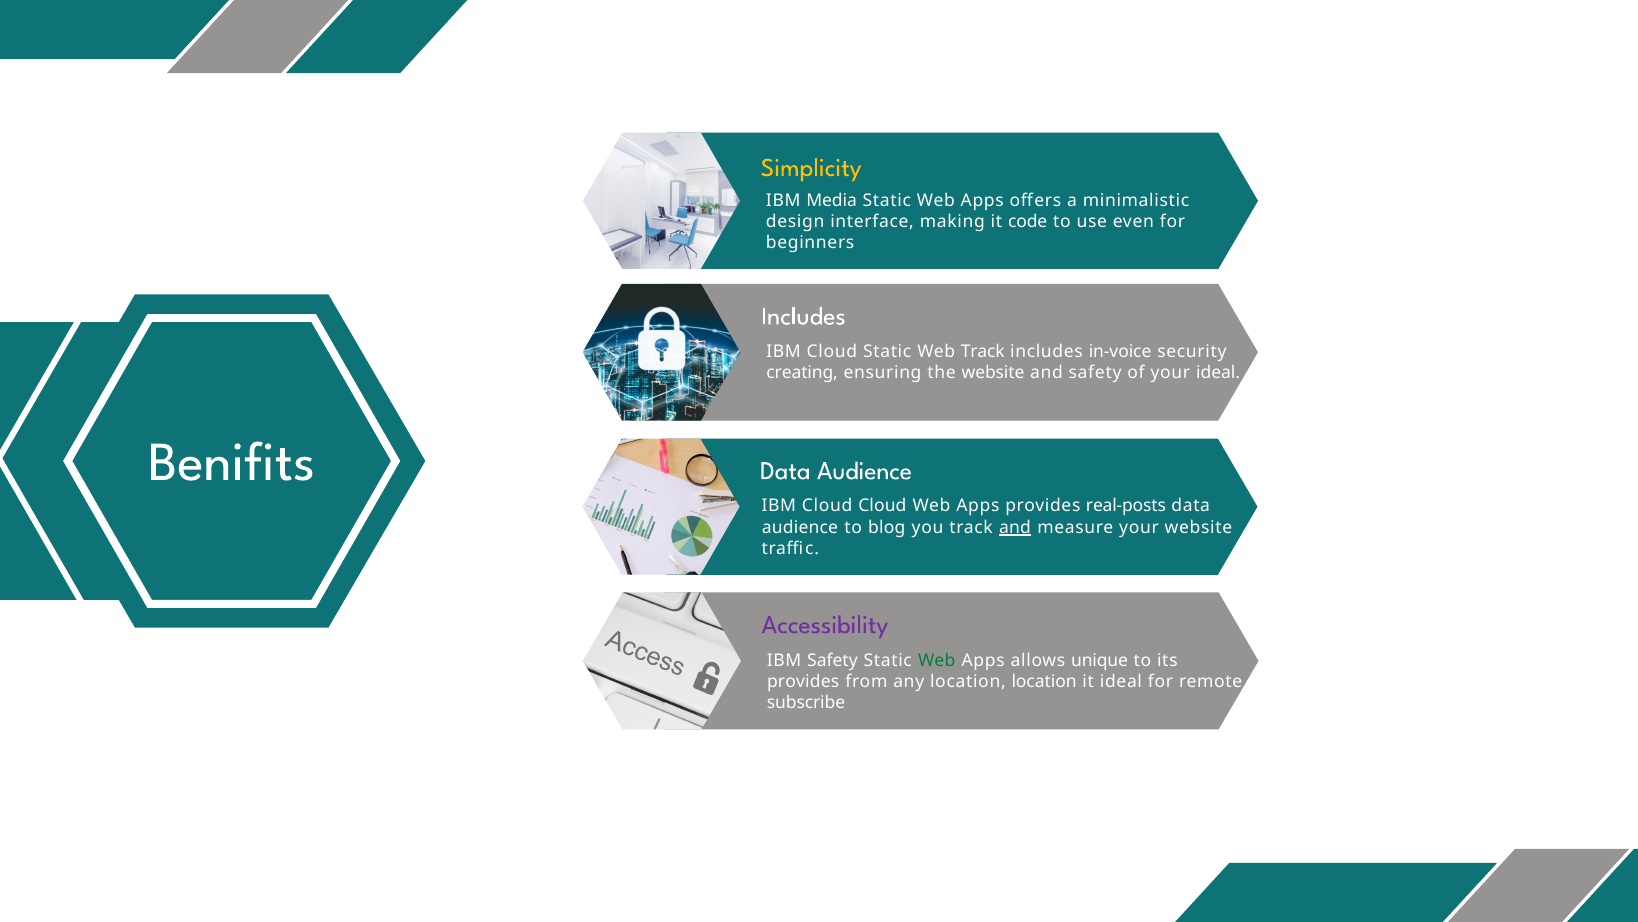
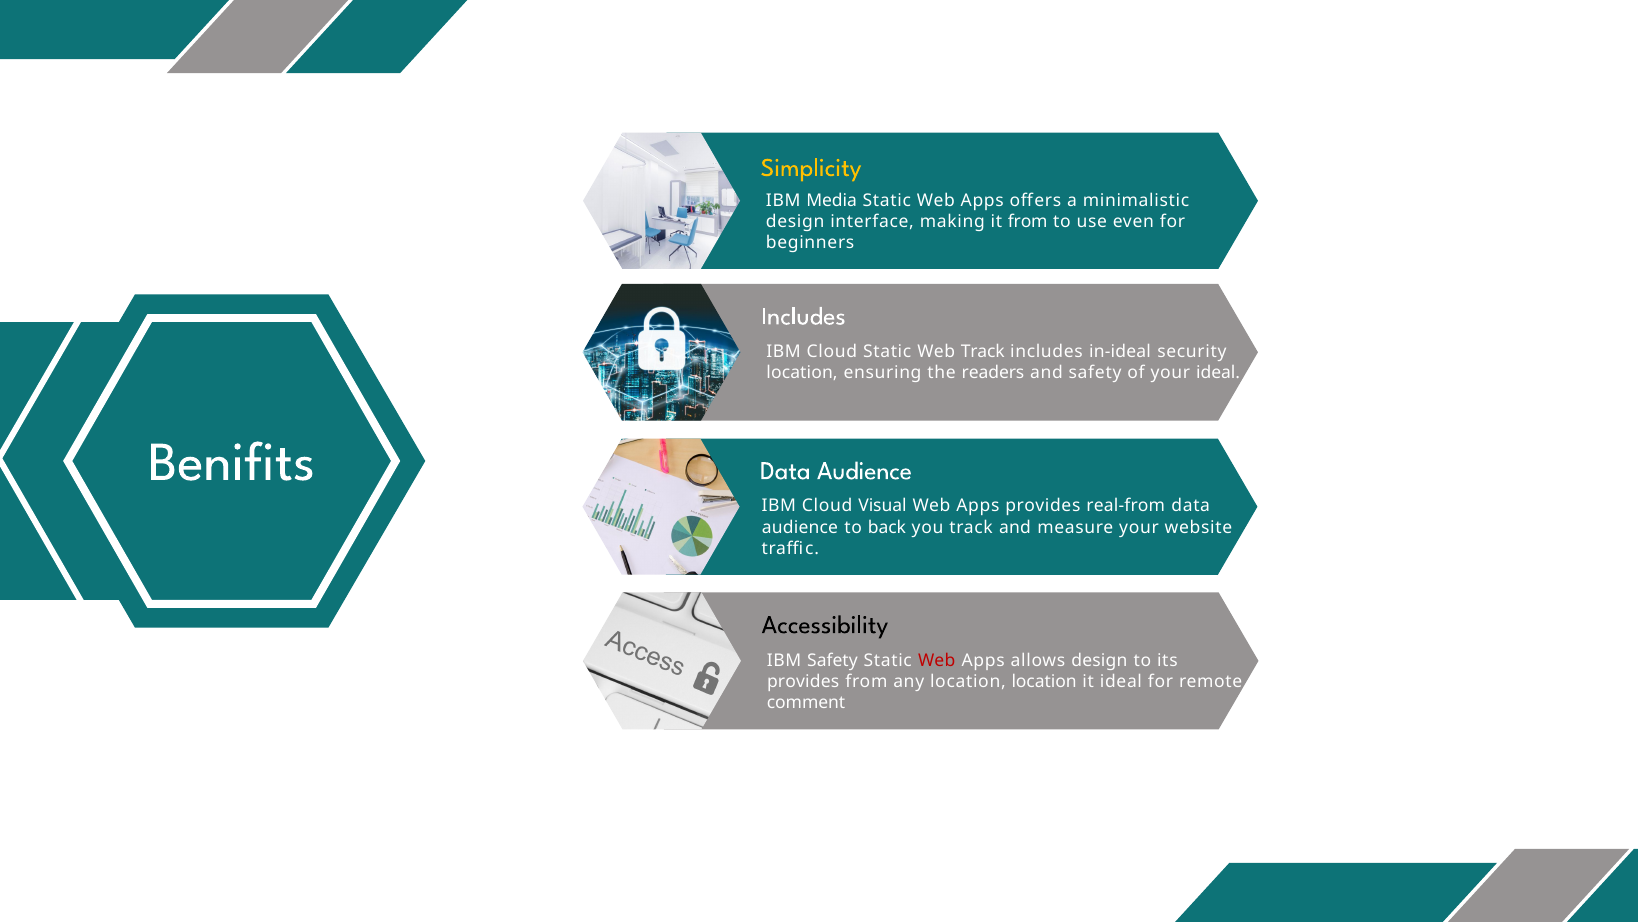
it code: code -> from (1028, 221)
in-voice: in-voice -> in-ideal (1120, 352)
creating: creating -> location (802, 373)
the website: website -> readers (993, 373)
Cloud Cloud: Cloud -> Visual (882, 506)
real-posts: real-posts -> real-from (1126, 506)
blog: blog -> back (887, 527)
and underline: present -> none (1015, 527)
Accessibility colour: purple -> black (825, 624)
Web colour: green -> red (937, 660)
allows unique: unique -> design (1099, 660)
subscribe: subscribe -> comment (806, 702)
